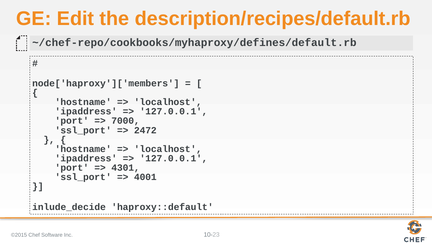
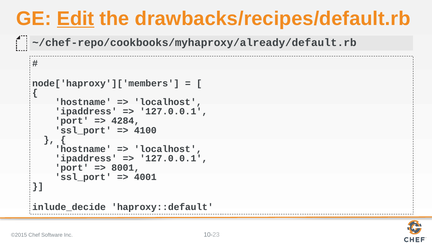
Edit underline: none -> present (75, 19)
description/recipes/default.rb: description/recipes/default.rb -> drawbacks/recipes/default.rb (273, 19)
~/chef-repo/cookbooks/myhaproxy/defines/default.rb: ~/chef-repo/cookbooks/myhaproxy/defines/default.rb -> ~/chef-repo/cookbooks/myhaproxy/already/default.rb (194, 43)
7000: 7000 -> 4284 (126, 121)
2472: 2472 -> 4100 (145, 130)
4301: 4301 -> 8001 (126, 168)
